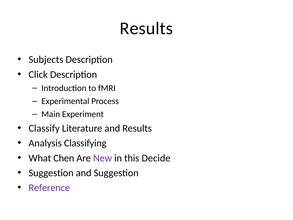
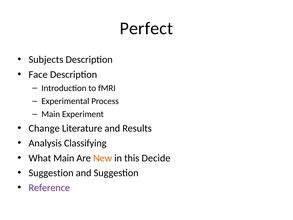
Results: Results -> Perfect (146, 28)
Click: Click -> Face (38, 74)
Classify: Classify -> Change (44, 128)
What Chen: Chen -> Main (64, 158)
New colour: purple -> orange (103, 158)
